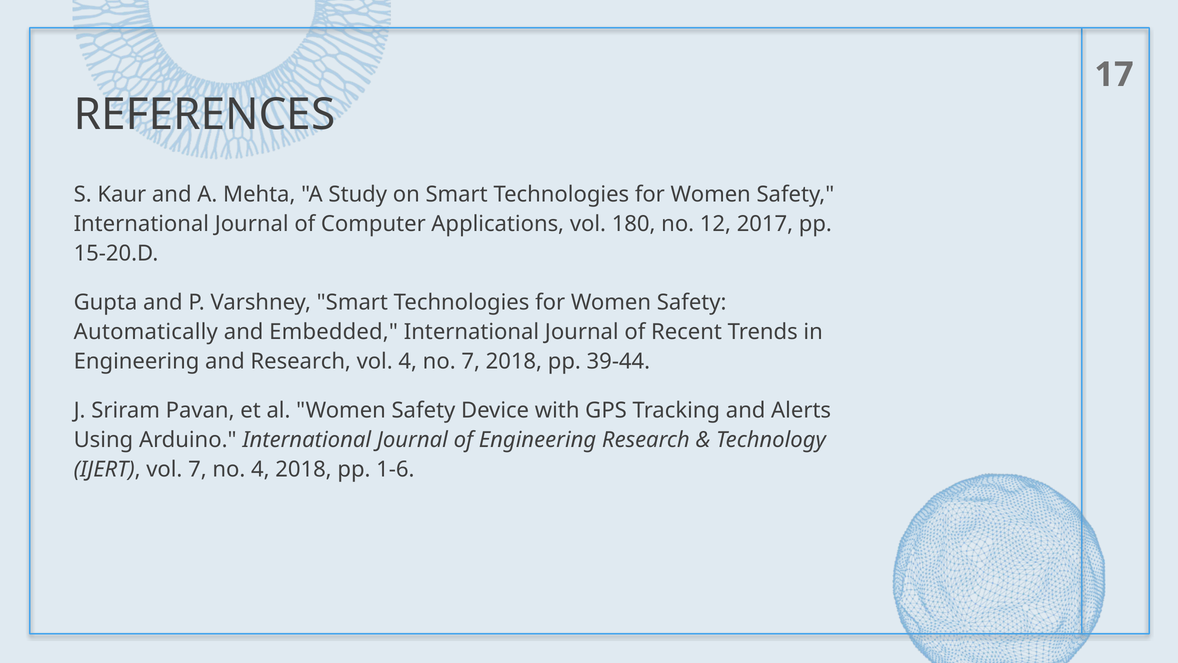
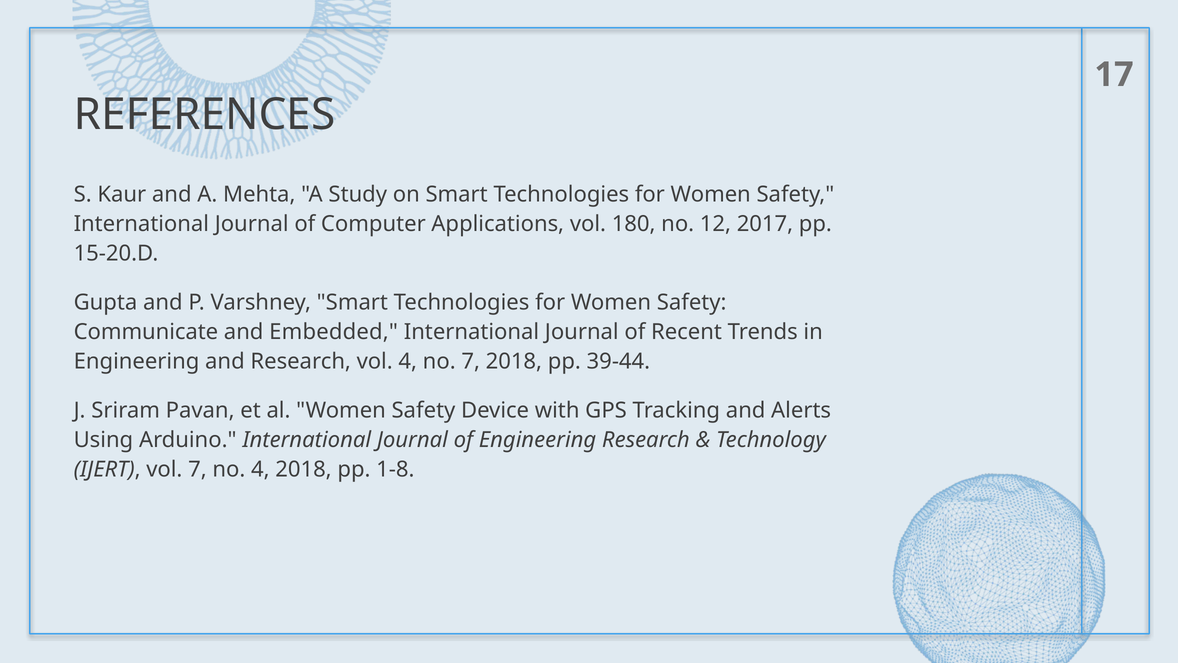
Automatically: Automatically -> Communicate (146, 332)
1-6: 1-6 -> 1-8 (395, 469)
